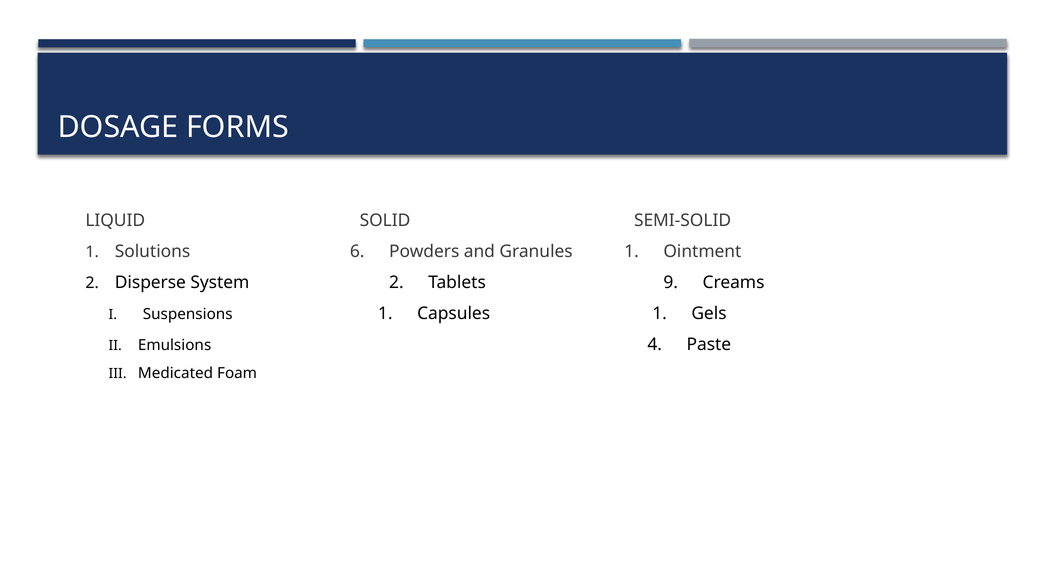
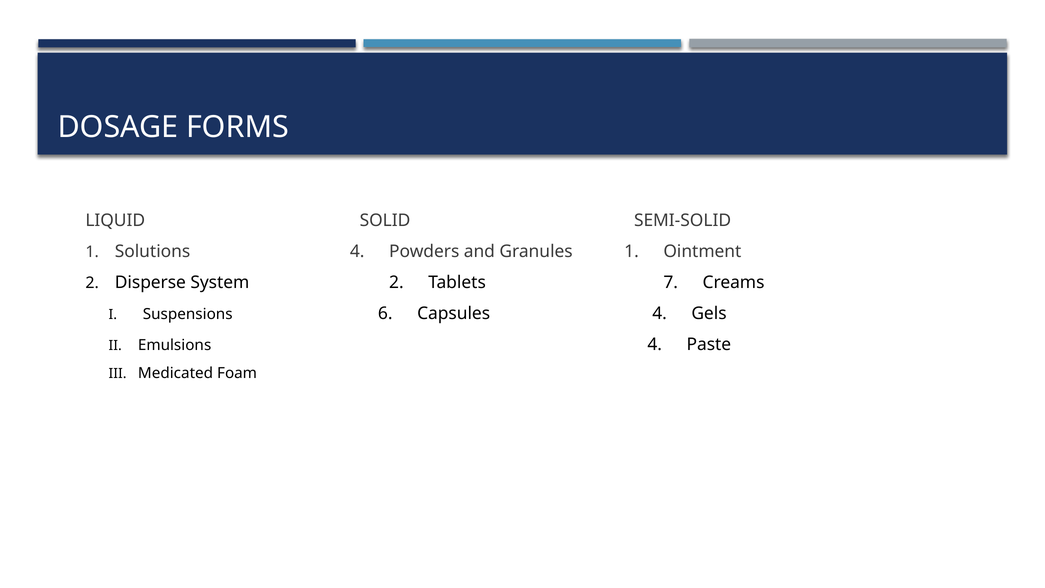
Solutions 6: 6 -> 4 (357, 251)
9: 9 -> 7 (671, 282)
Suspensions 1: 1 -> 6 (385, 313)
Capsules 1: 1 -> 4 (660, 313)
